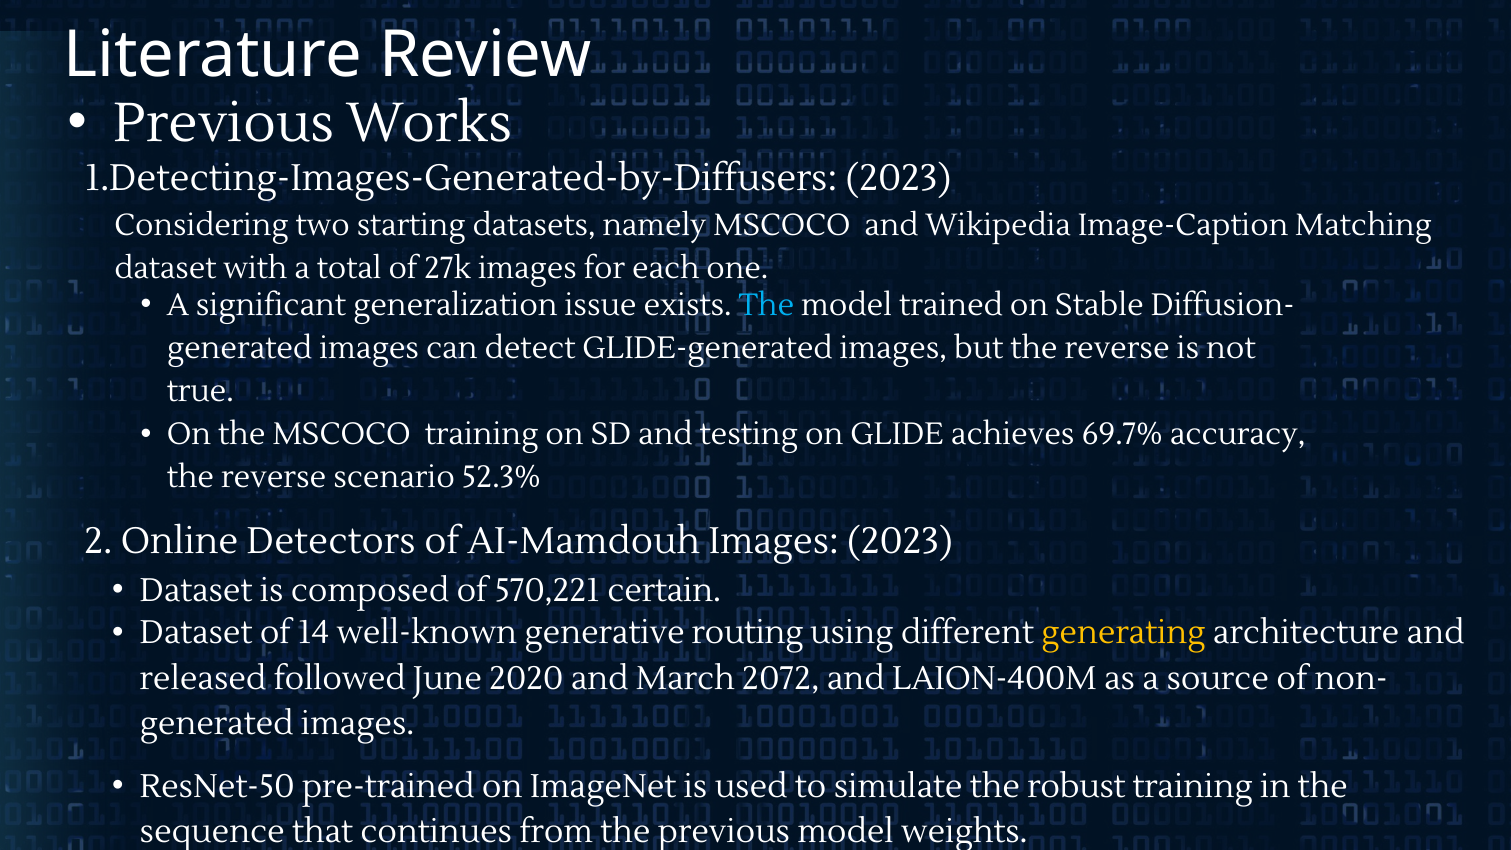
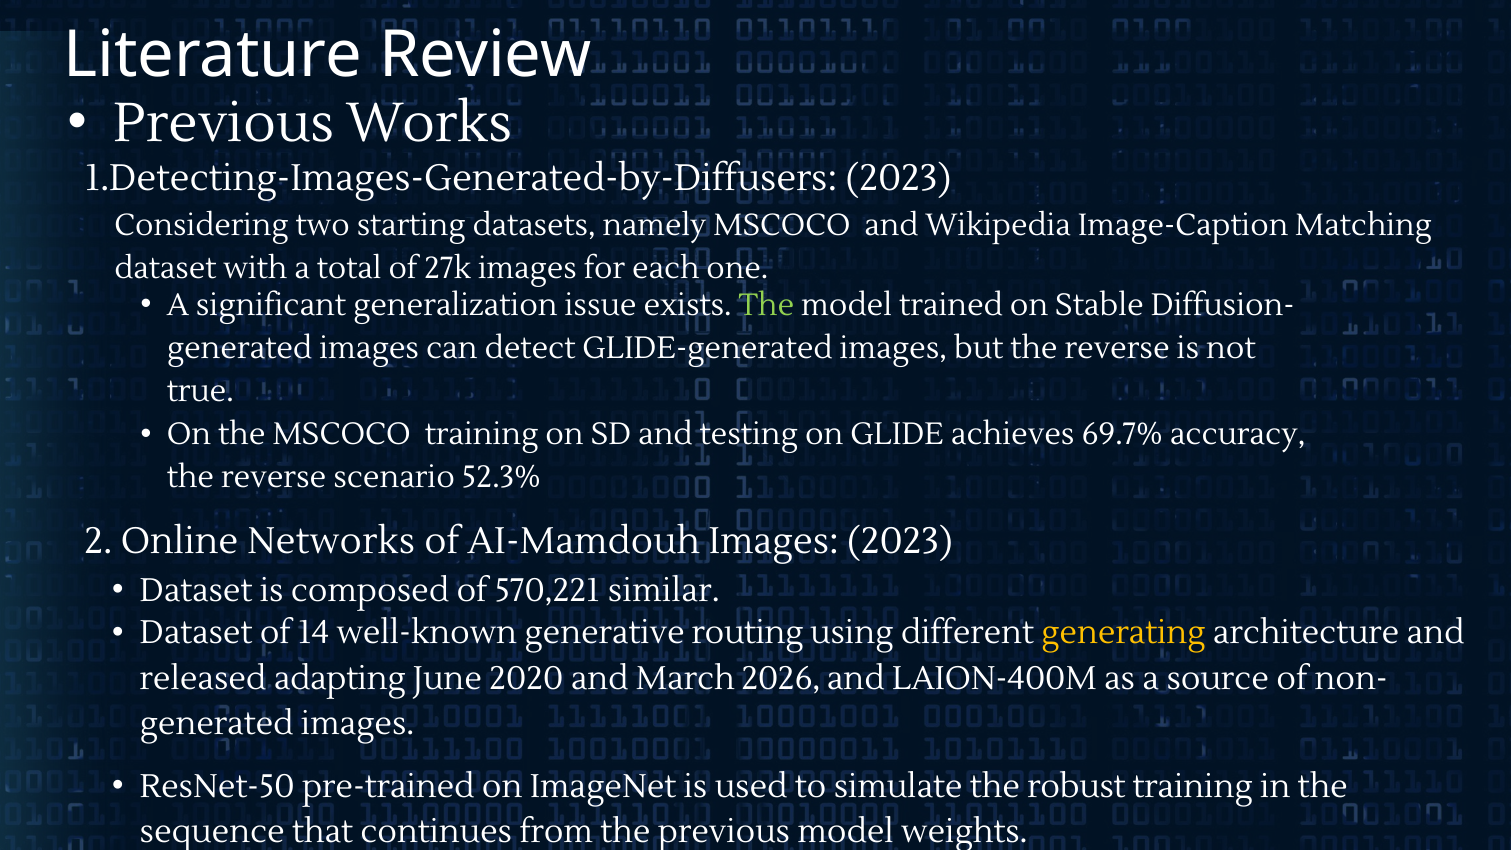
The colour: light blue -> light green (767, 305)
Detectors: Detectors -> Networks (331, 542)
certain: certain -> similar (664, 591)
followed: followed -> adapting (340, 679)
2072: 2072 -> 2026 (781, 679)
